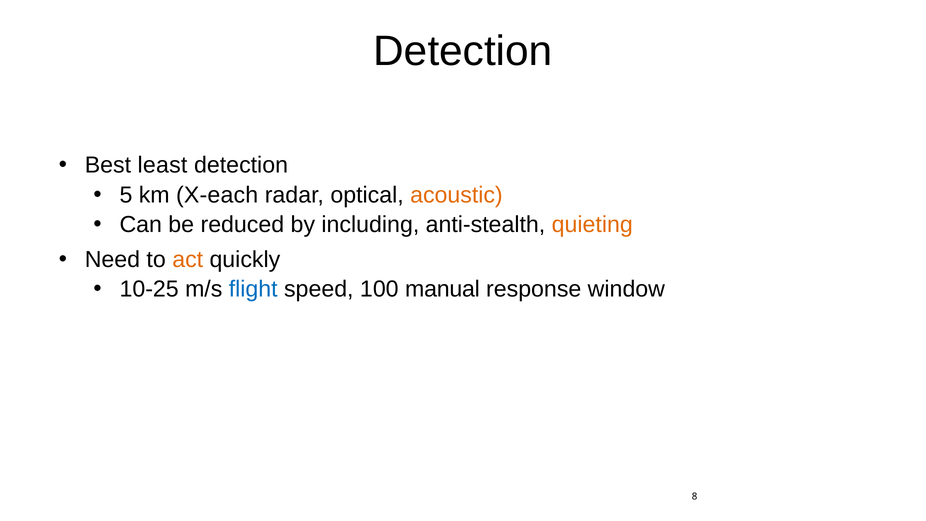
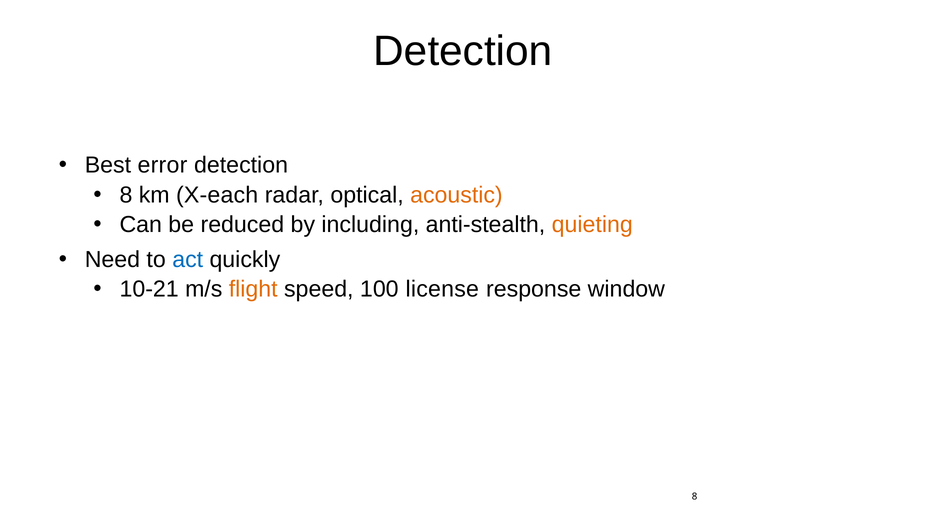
least: least -> error (162, 165)
5: 5 -> 8 (126, 195)
act colour: orange -> blue (188, 259)
10-25: 10-25 -> 10-21 (149, 289)
flight colour: blue -> orange (253, 289)
manual: manual -> license (442, 289)
